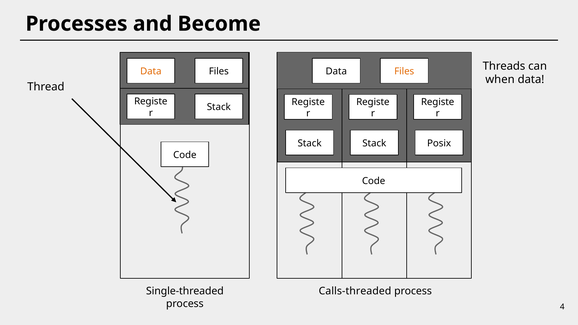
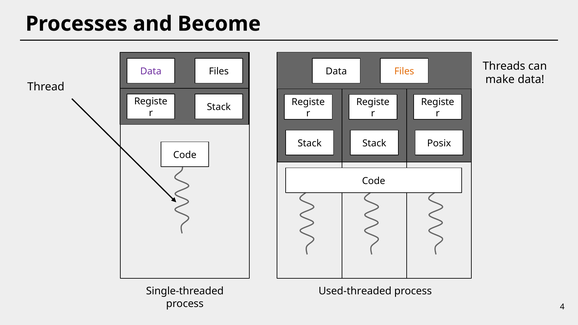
Data colour: orange -> purple (151, 71)
when: when -> make (500, 79)
Calls-threaded: Calls-threaded -> Used-threaded (355, 291)
